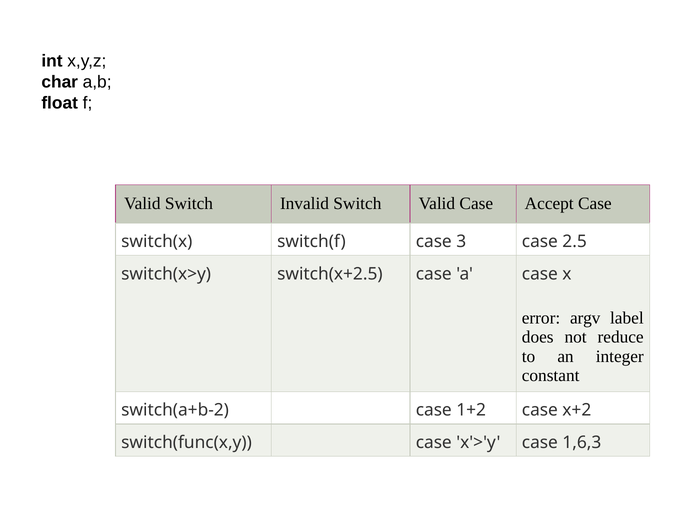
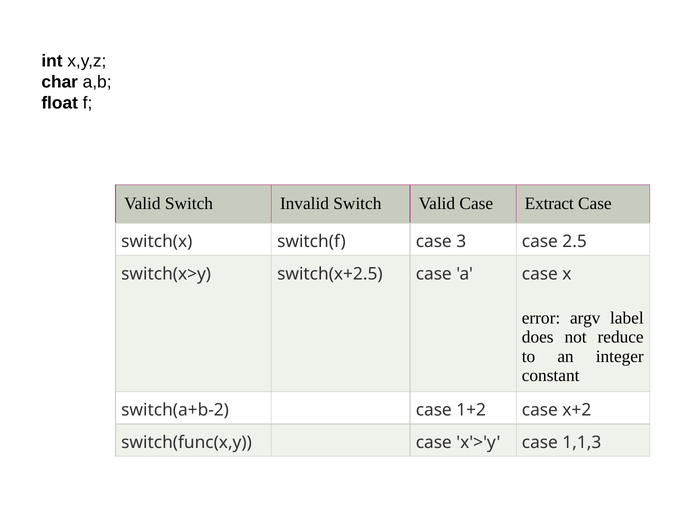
Accept: Accept -> Extract (549, 203)
1,6,3: 1,6,3 -> 1,1,3 (582, 442)
